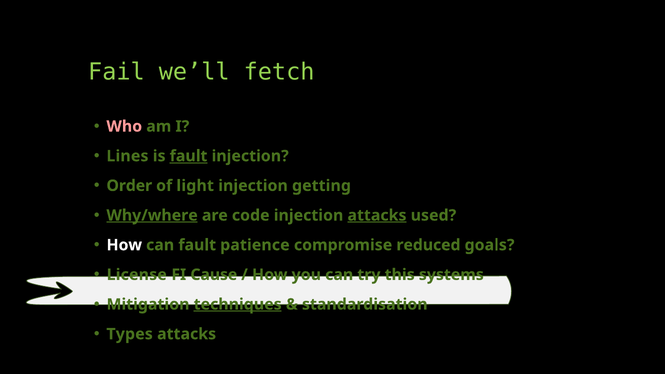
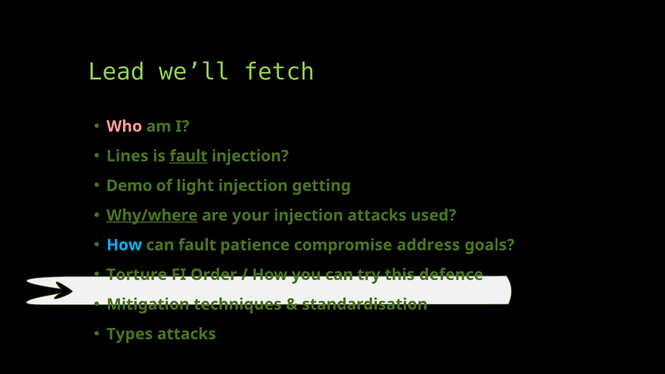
Fail: Fail -> Lead (116, 72)
Order: Order -> Demo (129, 186)
code: code -> your (251, 215)
attacks underline: present -> none (377, 215)
How colour: white -> light blue (124, 245)
reduced: reduced -> address (428, 245)
License: License -> Torture (137, 275)
Cause: Cause -> Order (214, 275)
systems: systems -> defence (451, 275)
techniques underline: present -> none (238, 304)
